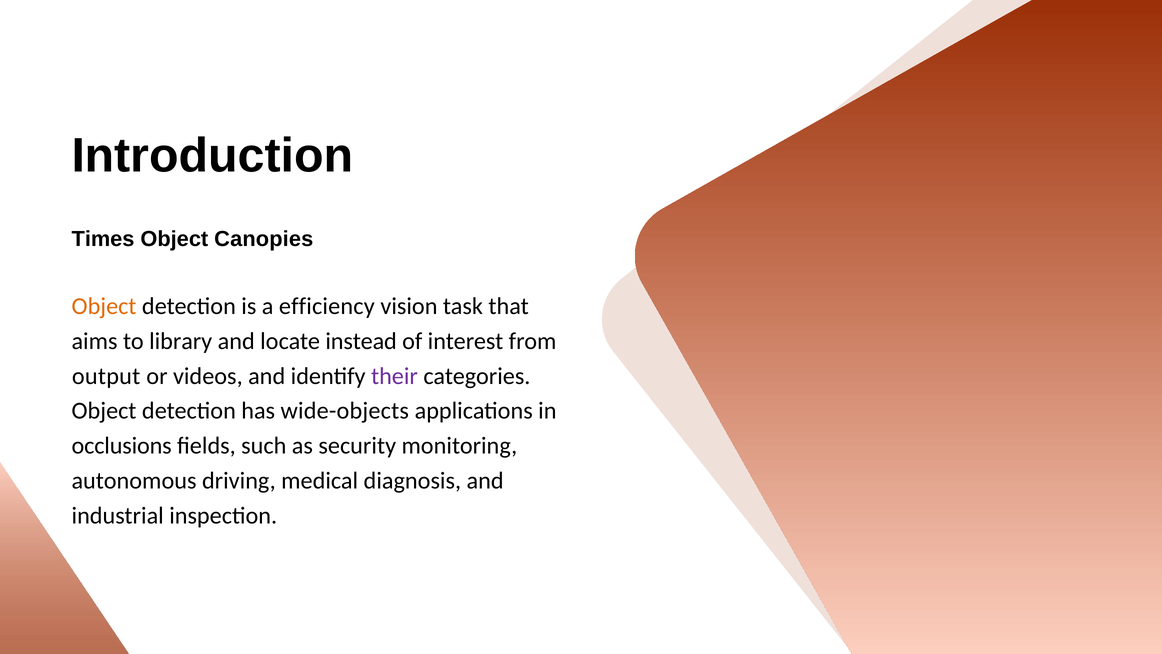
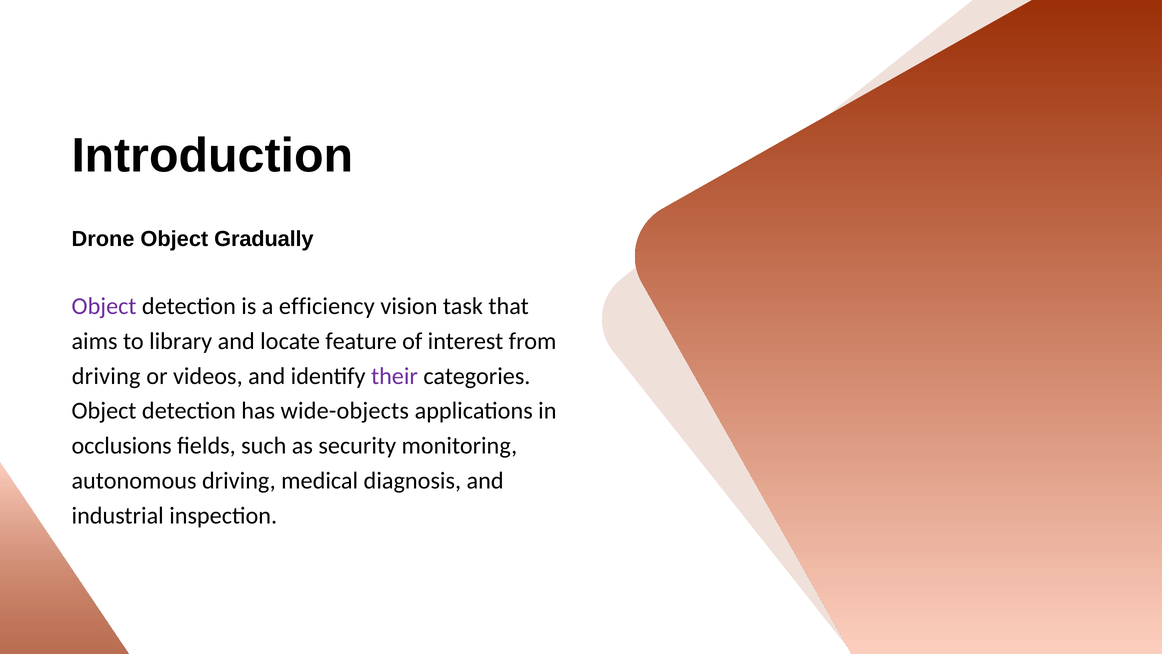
Times: Times -> Drone (103, 239)
Canopies: Canopies -> Gradually (264, 239)
Object colour: orange -> purple (104, 306)
instead: instead -> feature (361, 341)
output: output -> driving (106, 376)
